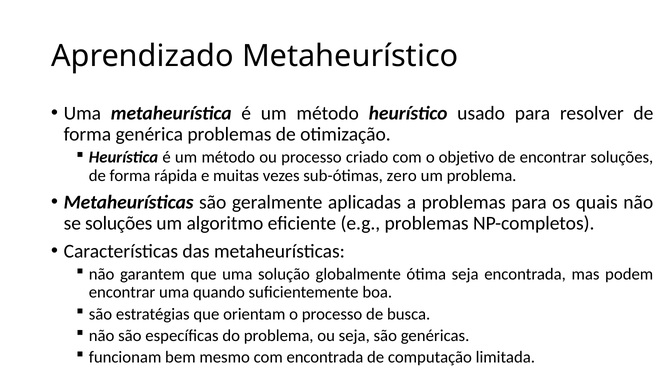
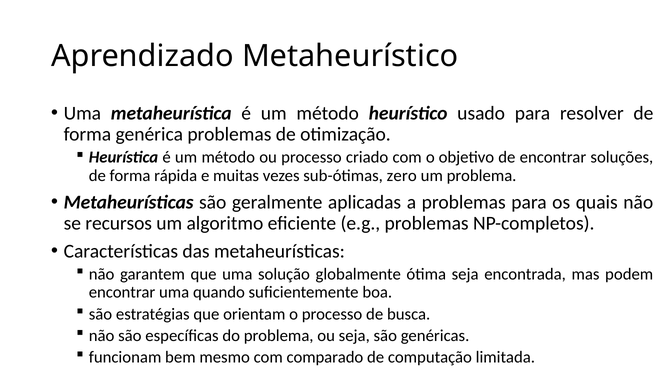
se soluções: soluções -> recursos (119, 223)
com encontrada: encontrada -> comparado (325, 357)
